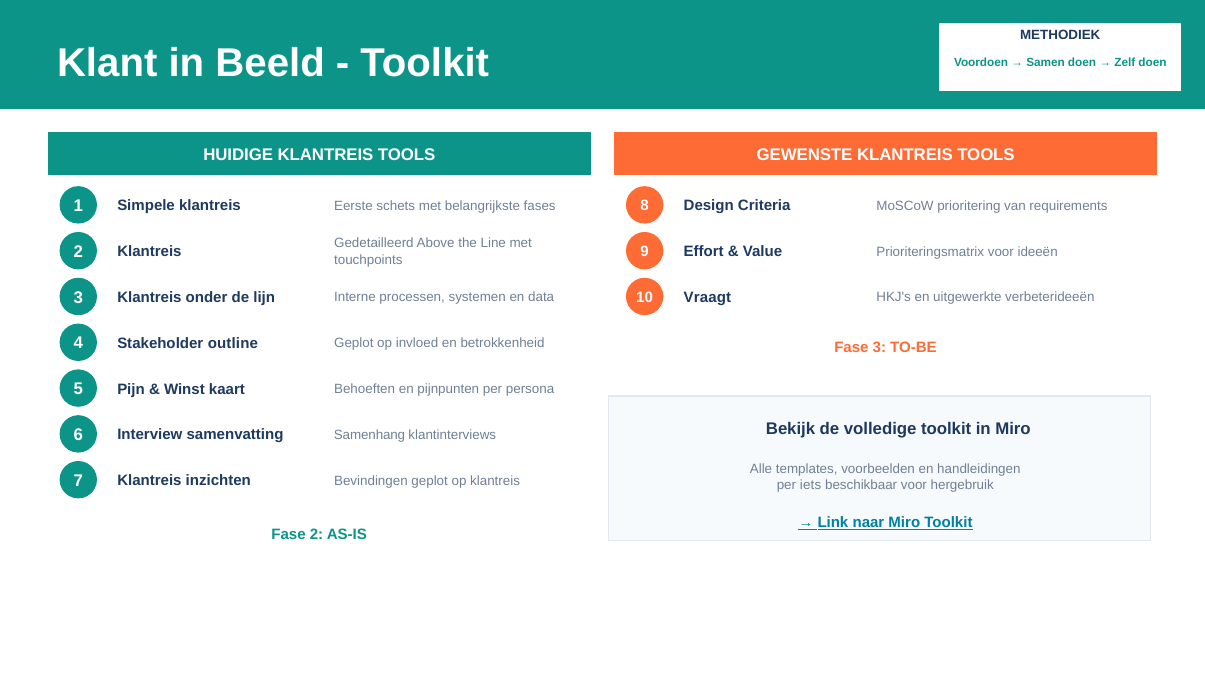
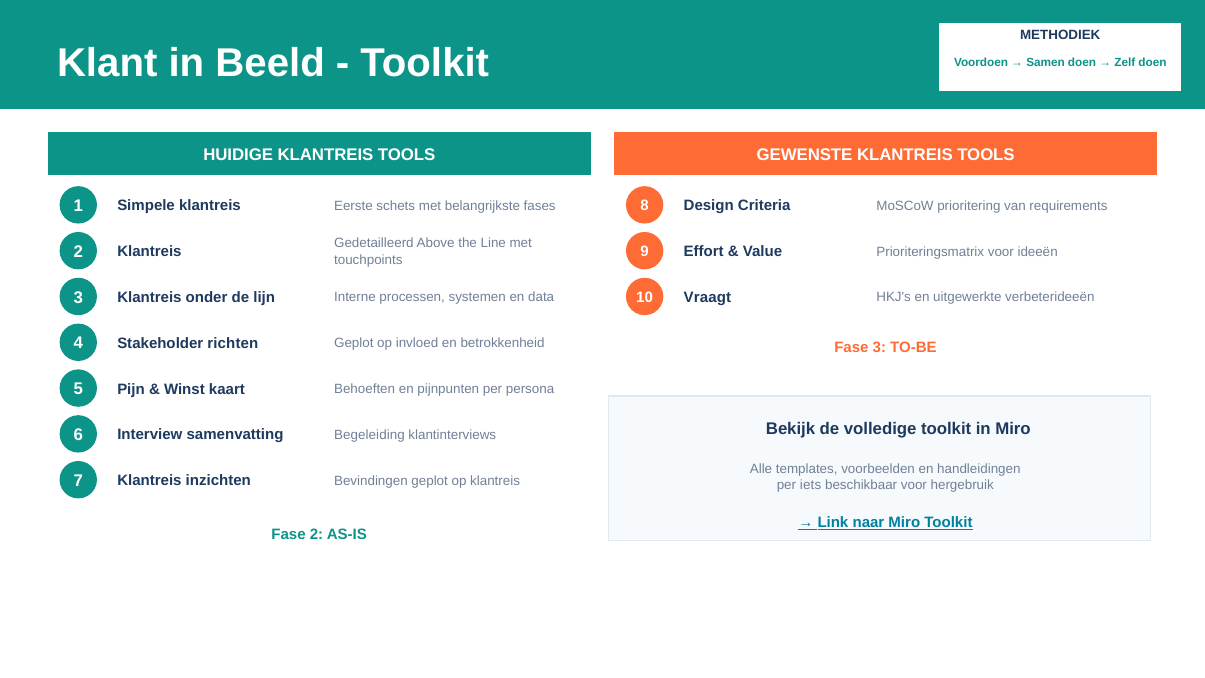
outline: outline -> richten (233, 343)
Samenhang: Samenhang -> Begeleiding (369, 435)
